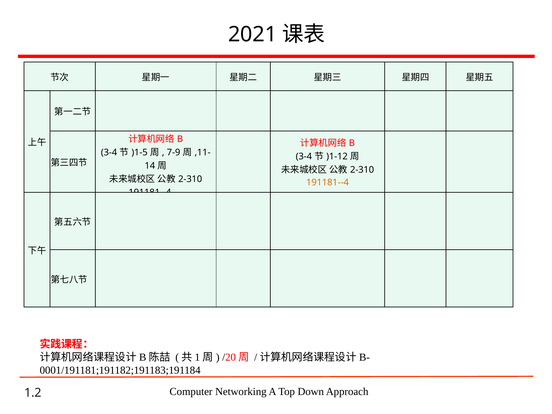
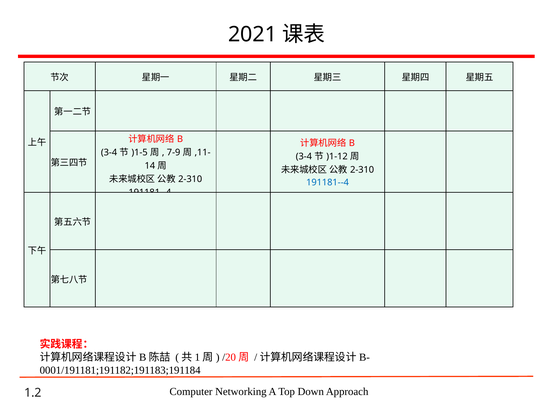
191181--4 colour: orange -> blue (328, 182)
